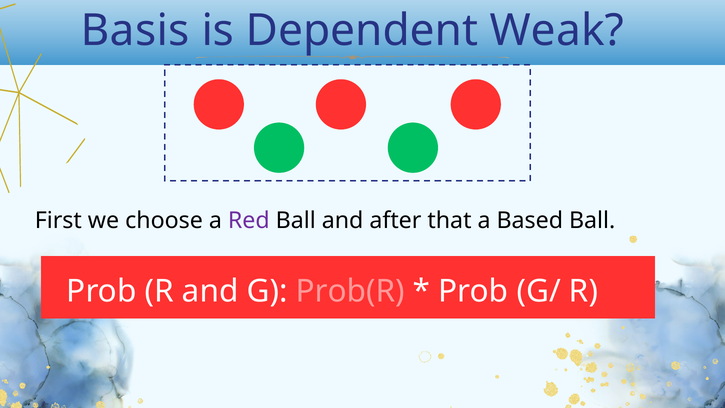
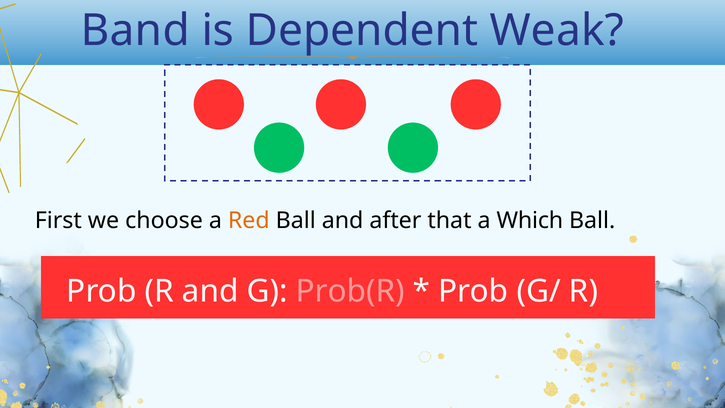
Basis: Basis -> Band (135, 30)
Red colour: purple -> orange (249, 221)
Based: Based -> Which (530, 221)
